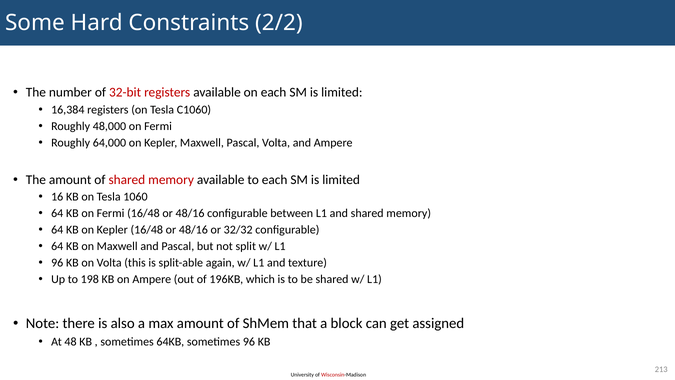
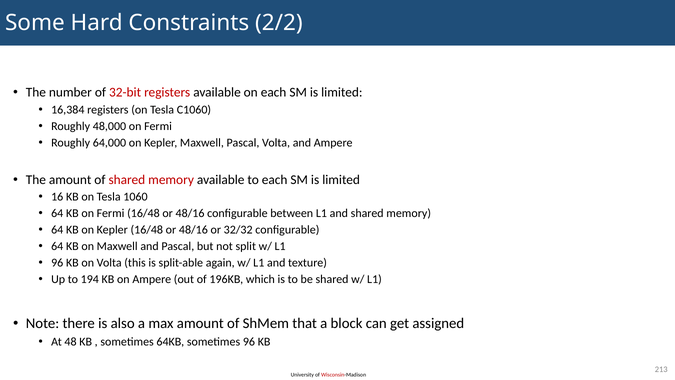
198: 198 -> 194 (90, 279)
